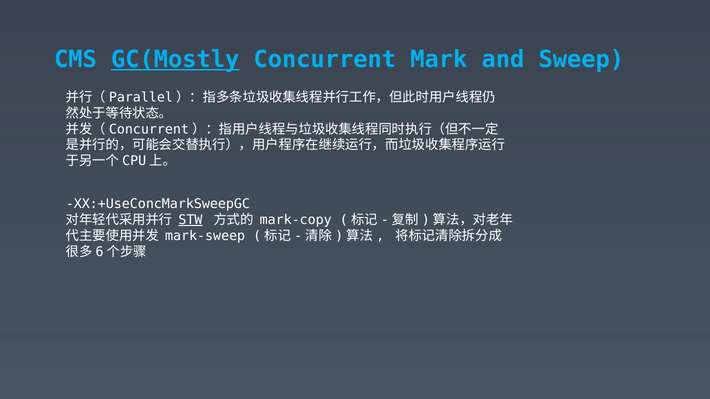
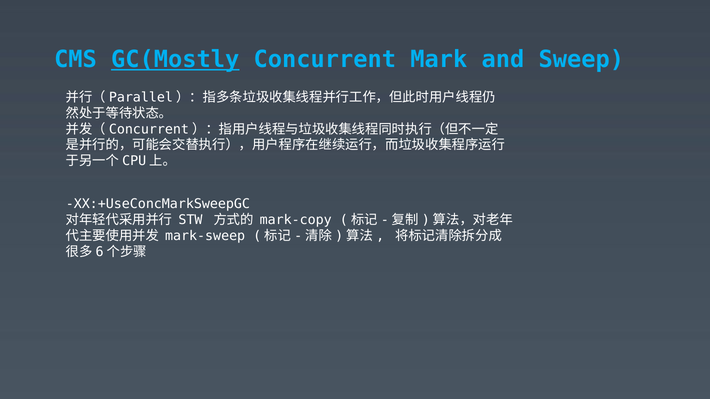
STW underline: present -> none (190, 220)
